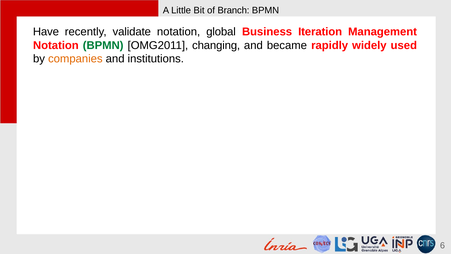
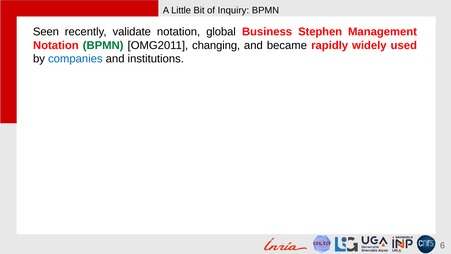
Branch: Branch -> Inquiry (233, 10)
Have: Have -> Seen (46, 32)
Iteration: Iteration -> Stephen (320, 32)
companies colour: orange -> blue (75, 59)
